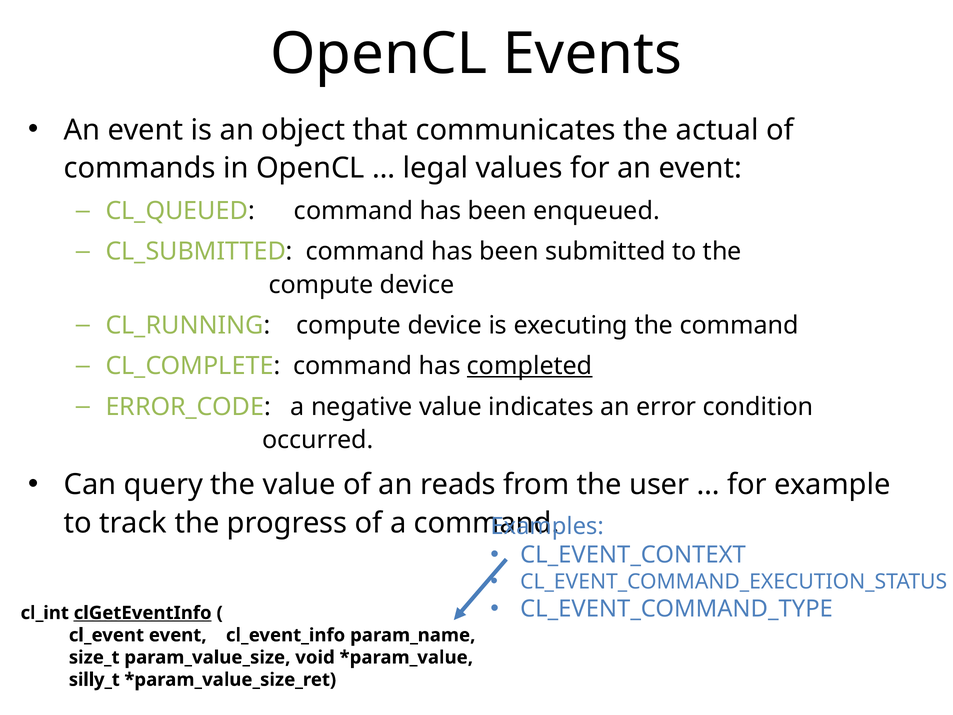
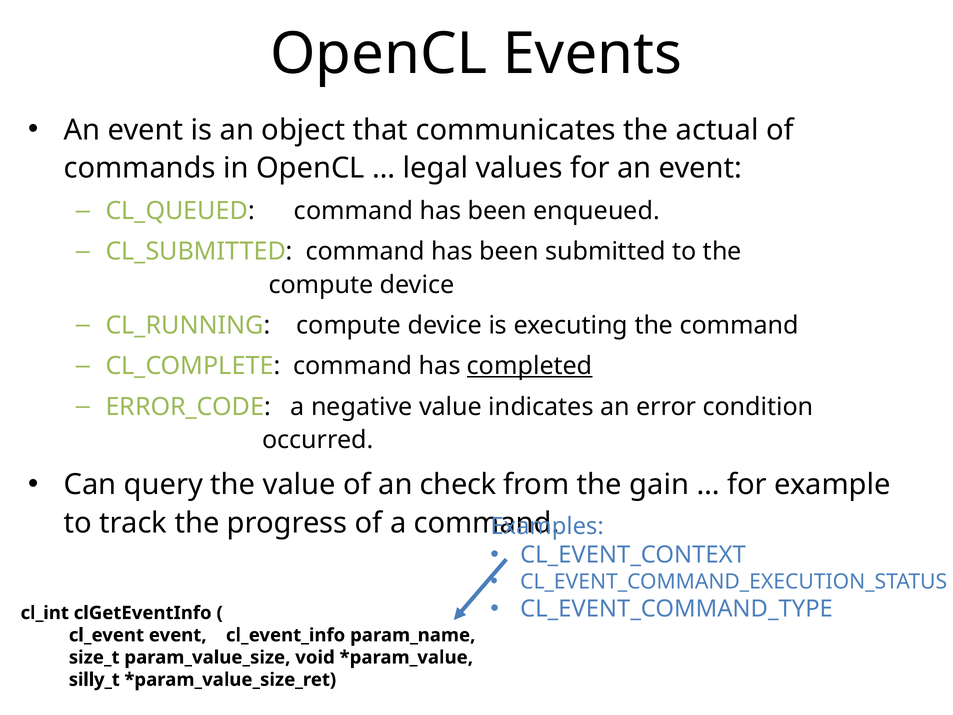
reads: reads -> check (458, 485)
user: user -> gain (659, 485)
clGetEventInfo underline: present -> none (143, 613)
